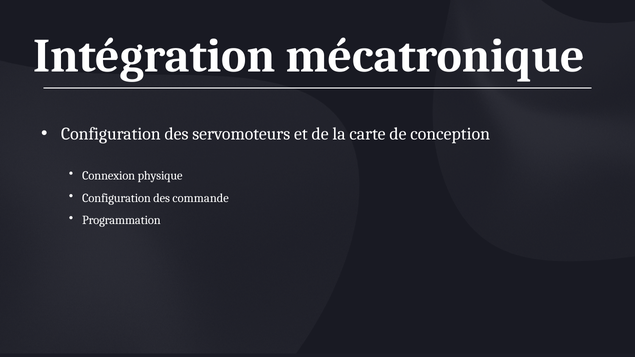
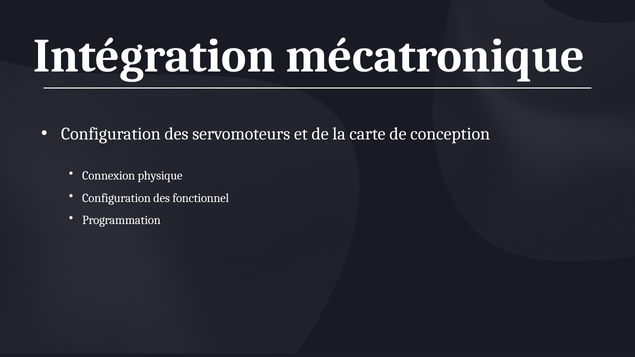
commande: commande -> fonctionnel (201, 198)
